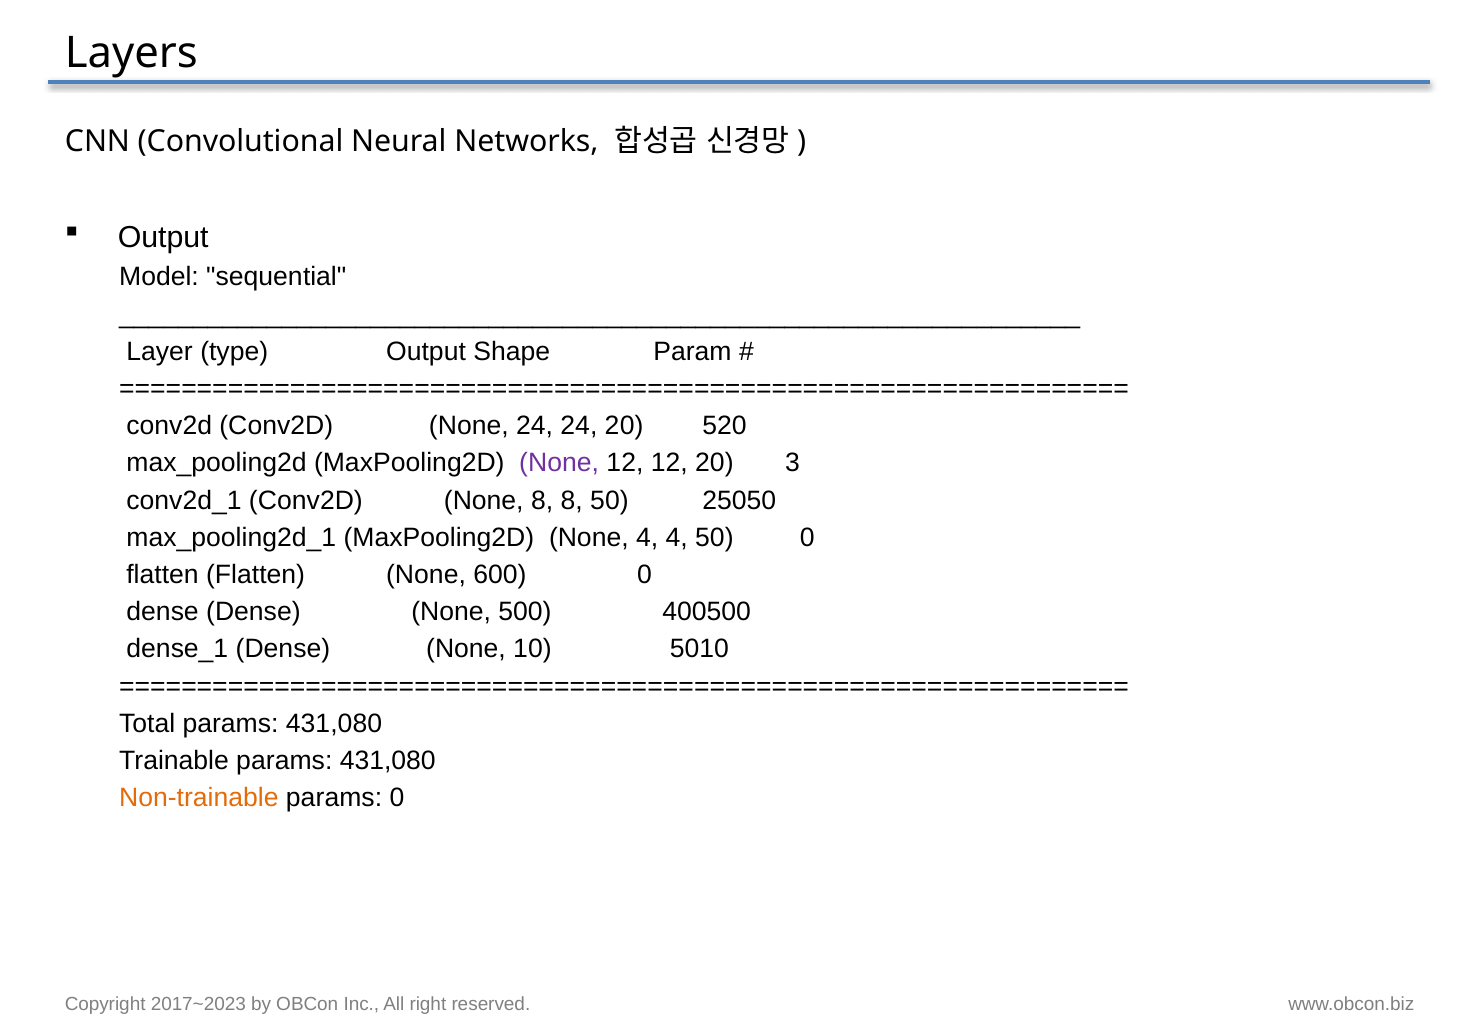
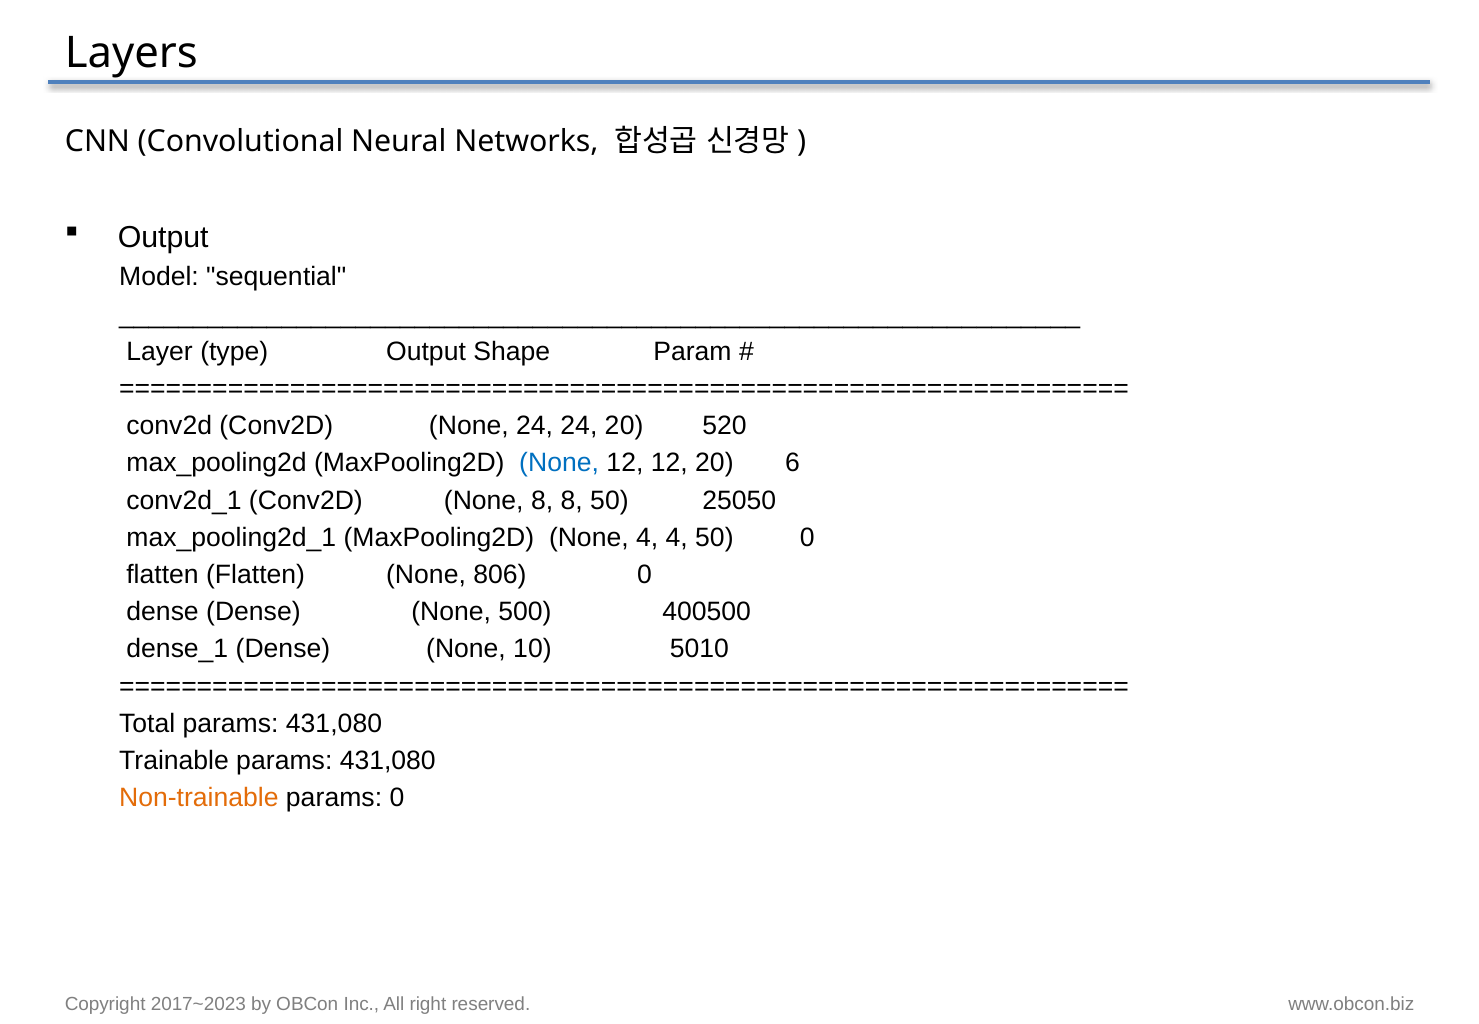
None colour: purple -> blue (559, 463)
3: 3 -> 6 (793, 463)
600: 600 -> 806 (500, 575)
